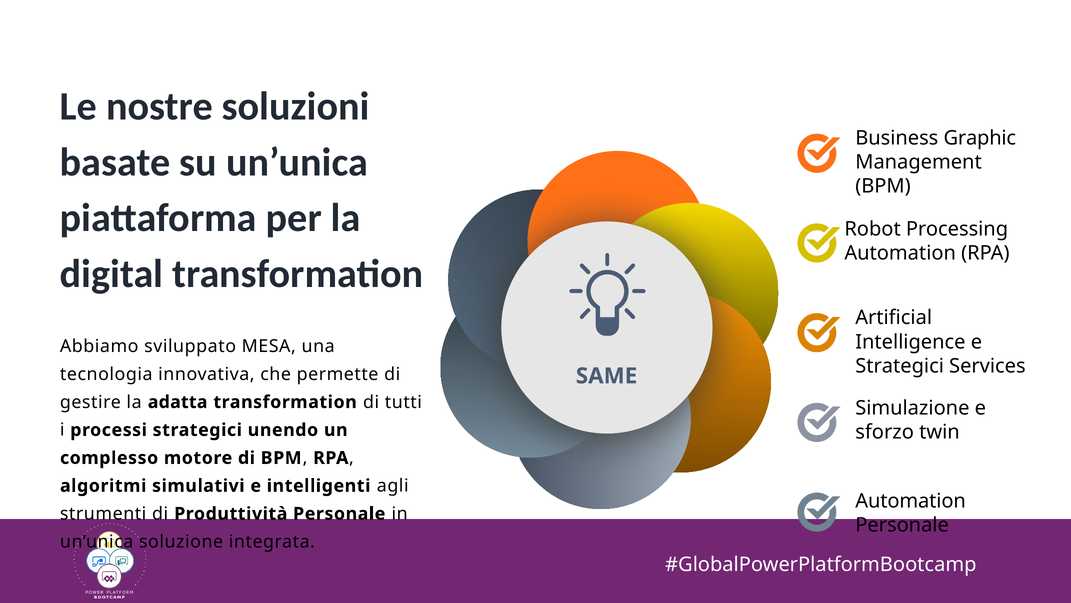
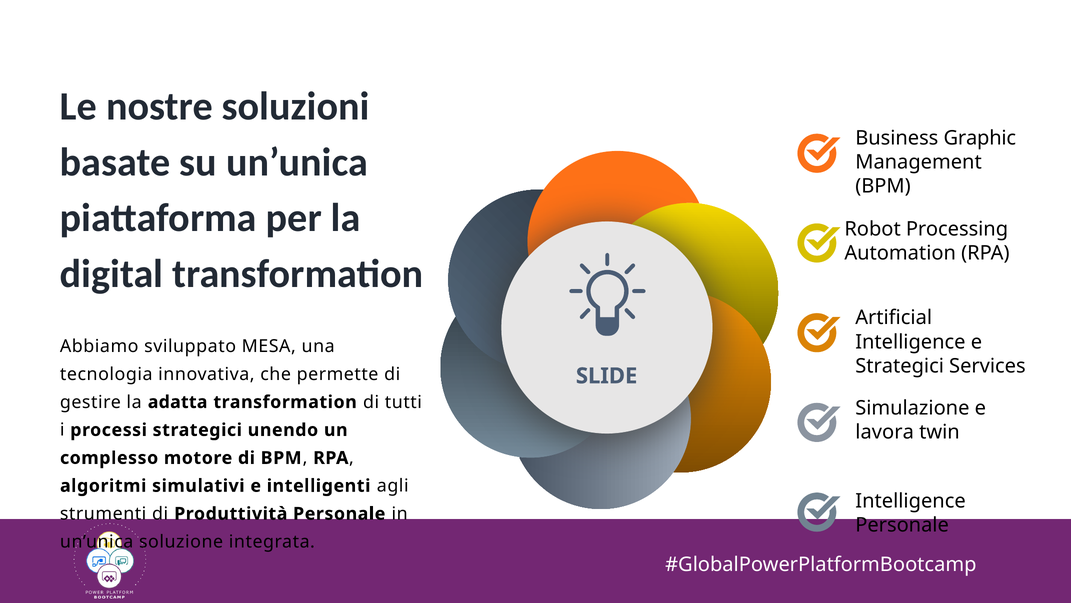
SAME: SAME -> SLIDE (607, 376)
sforzo: sforzo -> lavora (885, 432)
Automation: Automation -> Intelligence (911, 500)
